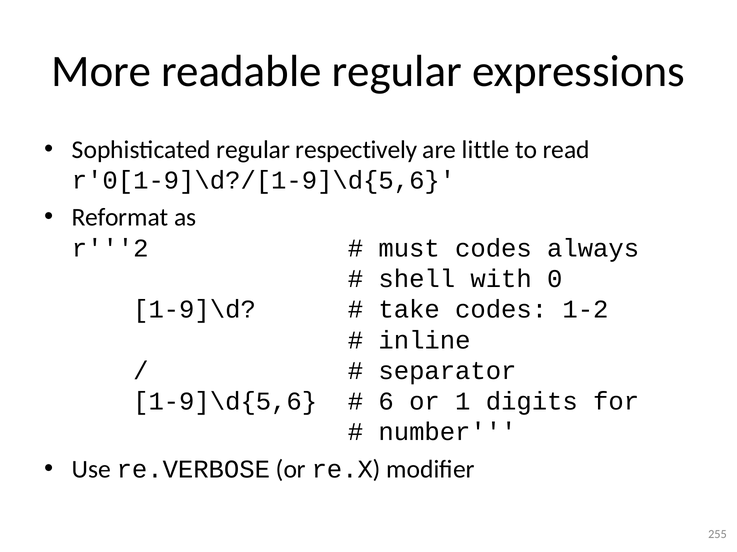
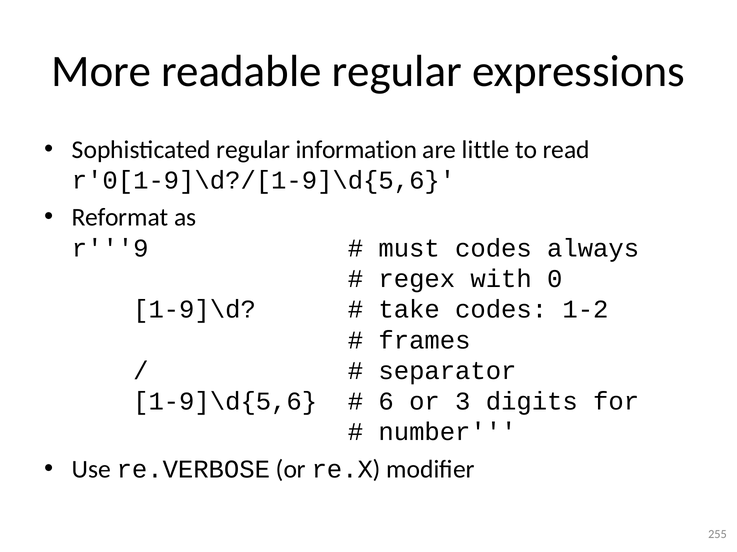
respectively: respectively -> information (356, 150)
r'''2: r'''2 -> r'''9 (110, 248)
shell: shell -> regex (417, 279)
inline: inline -> frames (424, 341)
1: 1 -> 3 (463, 402)
